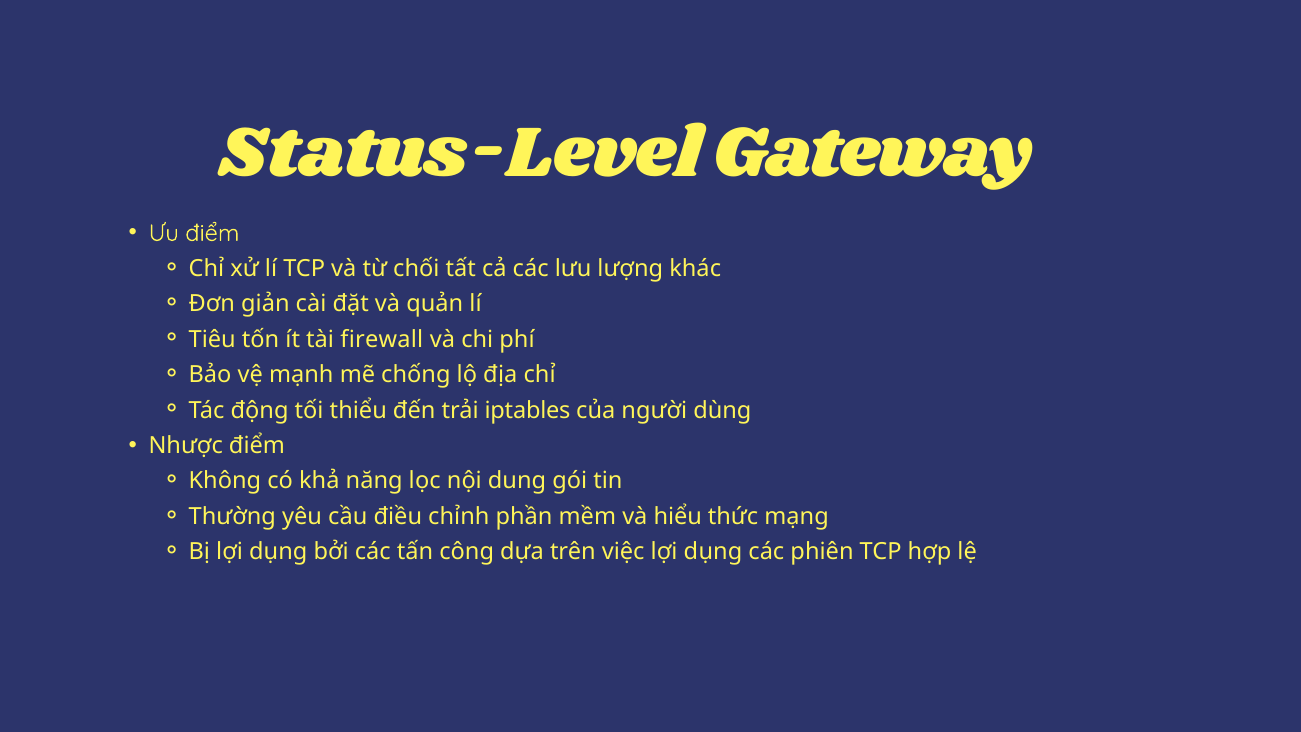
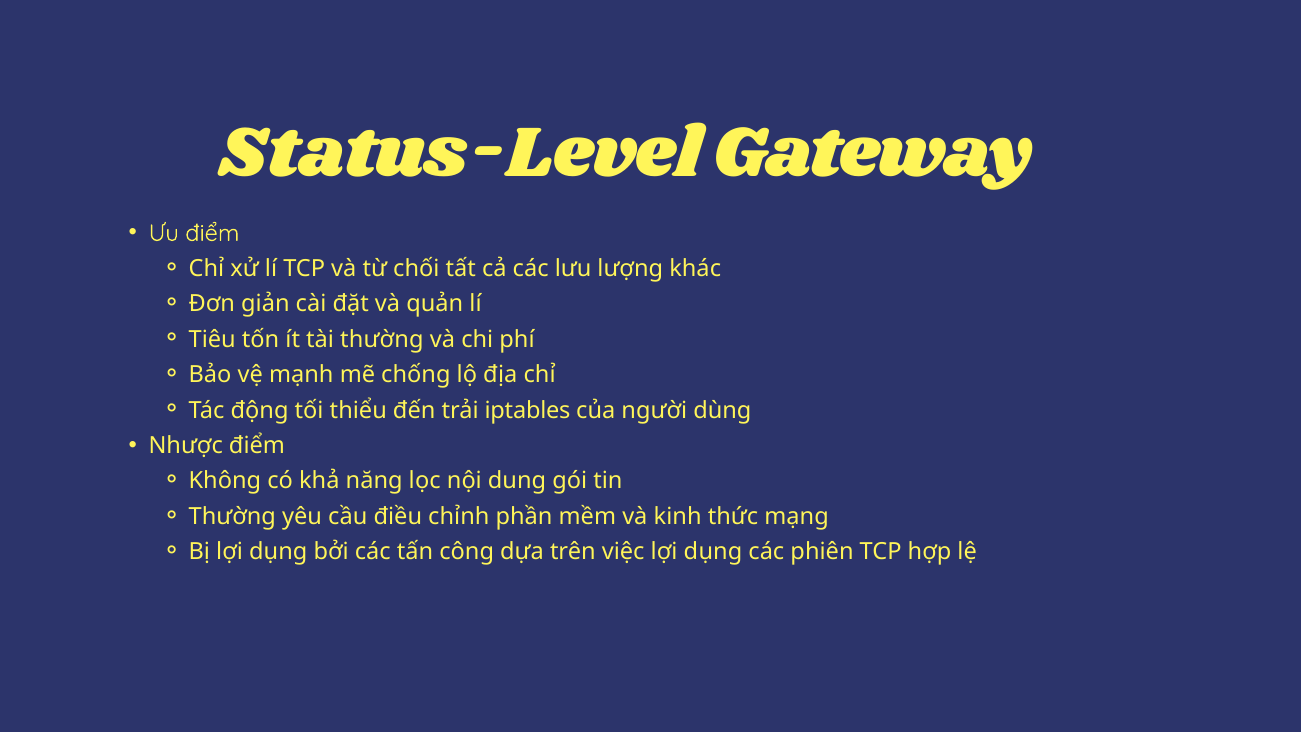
tài firewall: firewall -> thường (382, 339)
hiểu: hiểu -> kinh (678, 516)
